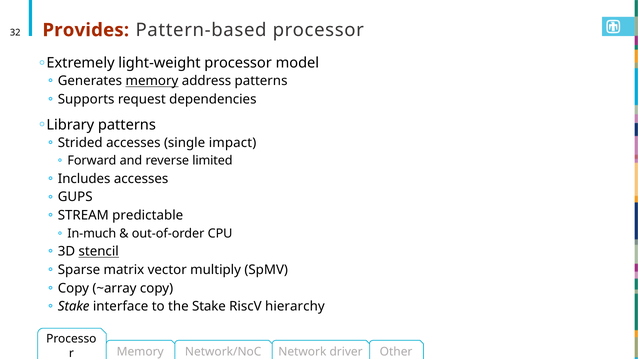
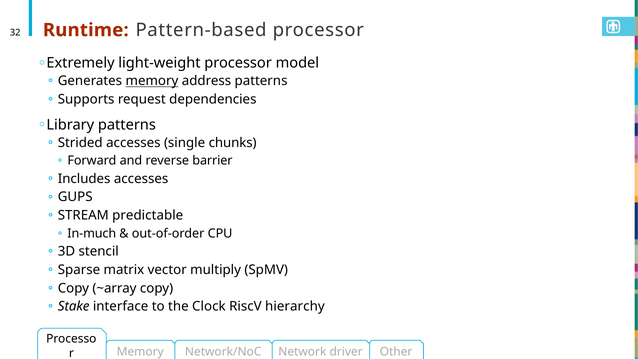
Provides: Provides -> Runtime (86, 30)
impact: impact -> chunks (233, 143)
limited: limited -> barrier (212, 161)
stencil underline: present -> none (99, 251)
the Stake: Stake -> Clock (209, 306)
